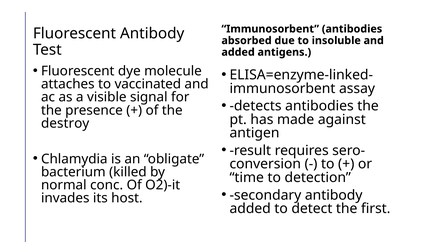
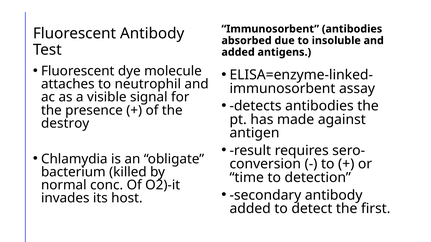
vaccinated: vaccinated -> neutrophil (148, 84)
